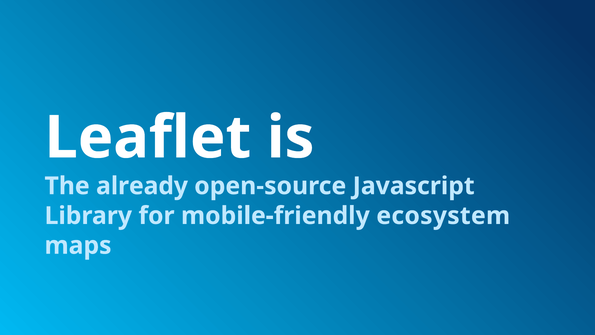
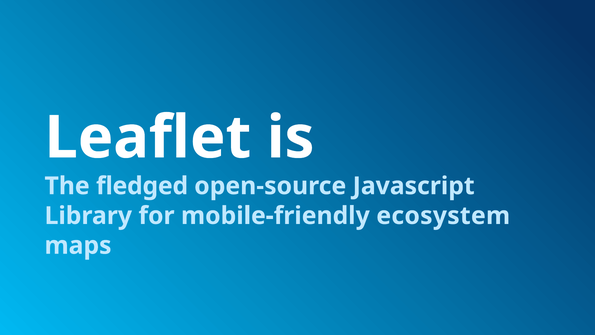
already: already -> fledged (142, 186)
